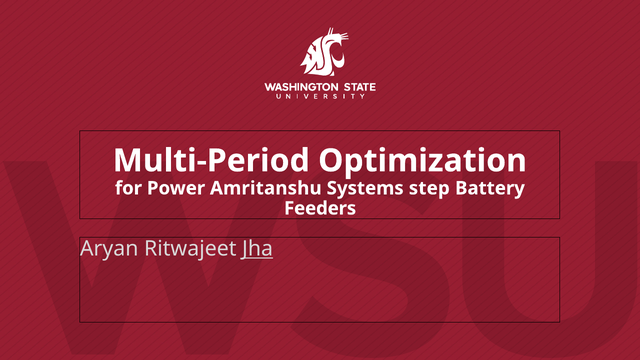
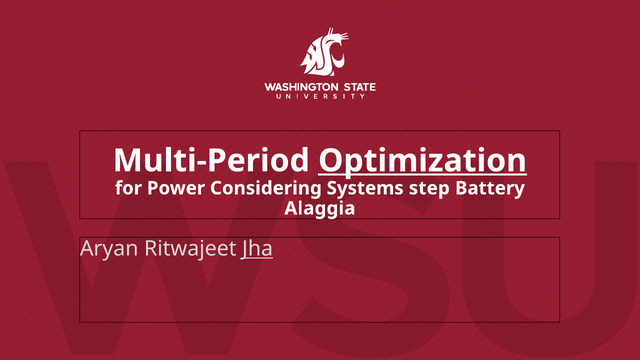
Optimization underline: none -> present (423, 161)
Amritanshu: Amritanshu -> Considering (266, 188)
Feeders: Feeders -> Alaggia (320, 208)
